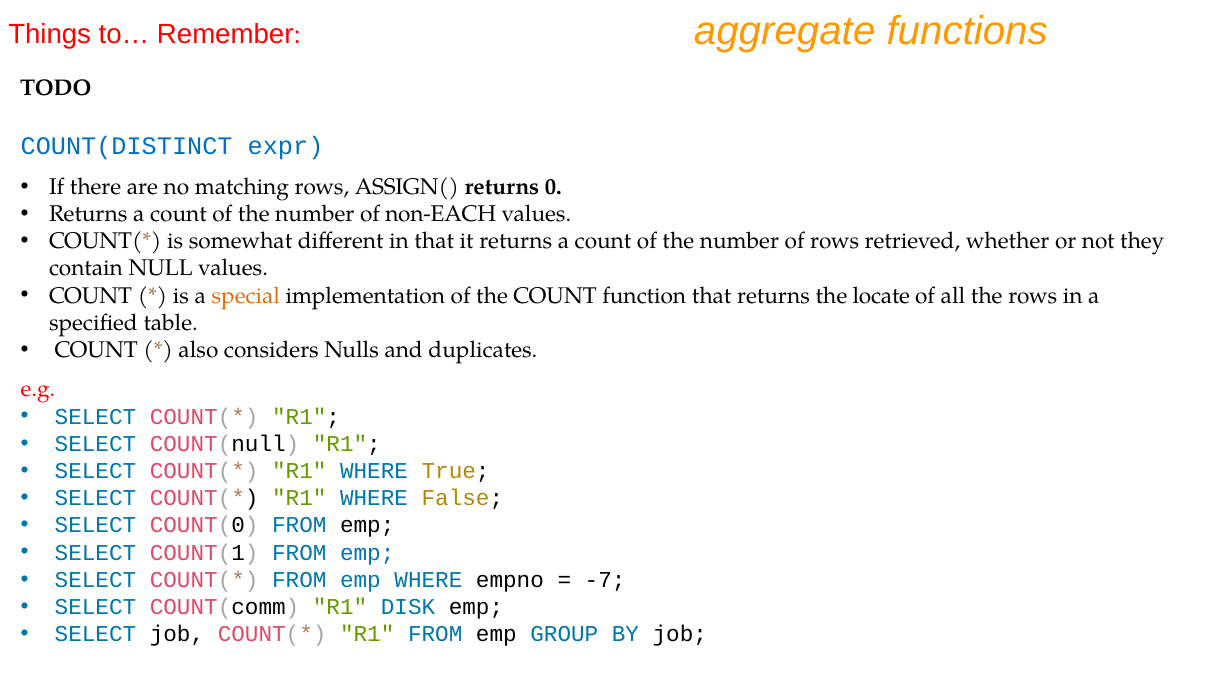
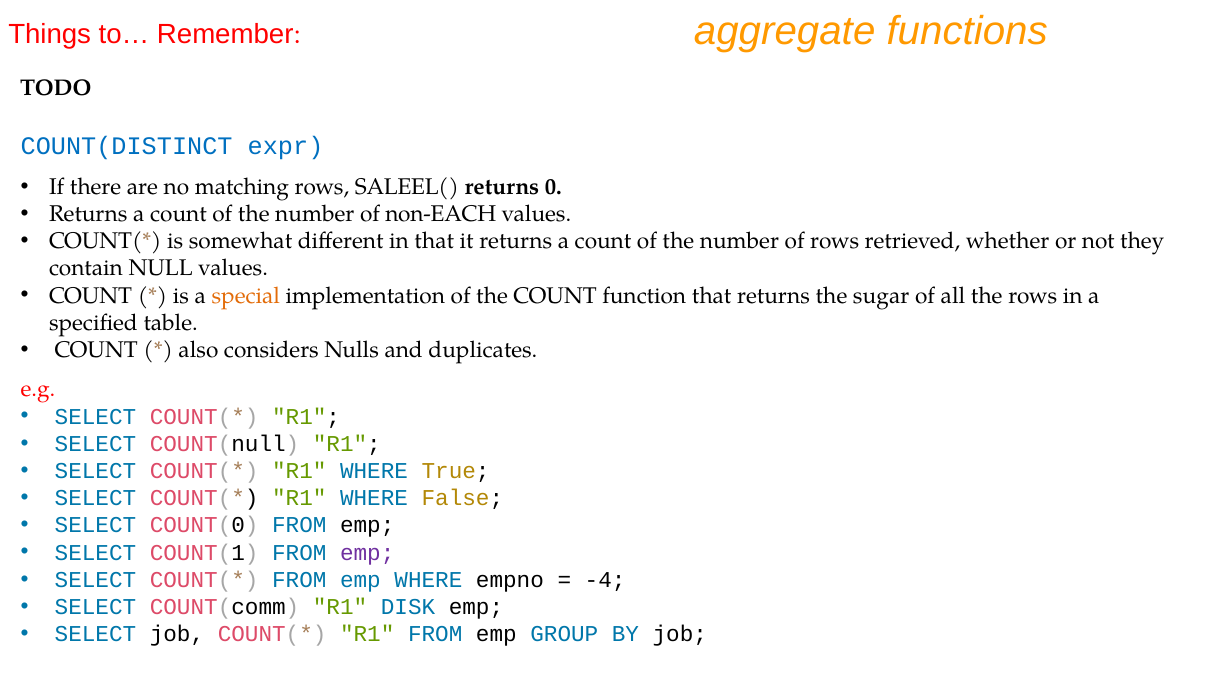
ASSIGN(: ASSIGN( -> SALEEL( (407, 187)
locate: locate -> sugar (881, 295)
emp colour: blue -> purple (367, 552)
-7: -7 -> -4 (605, 579)
